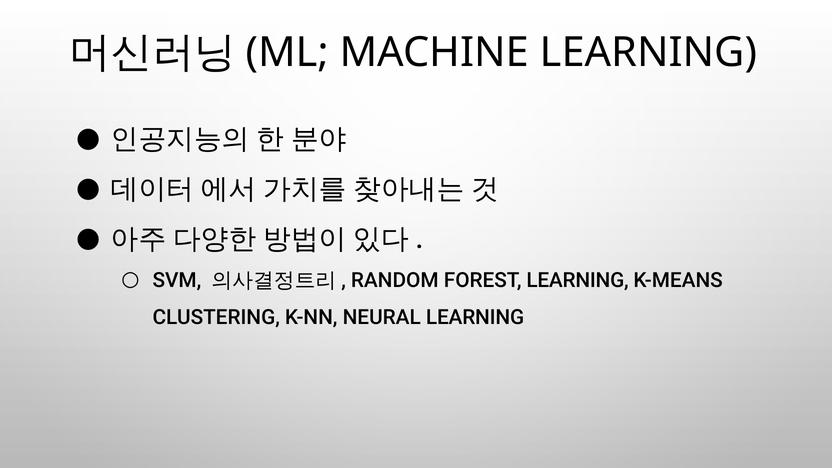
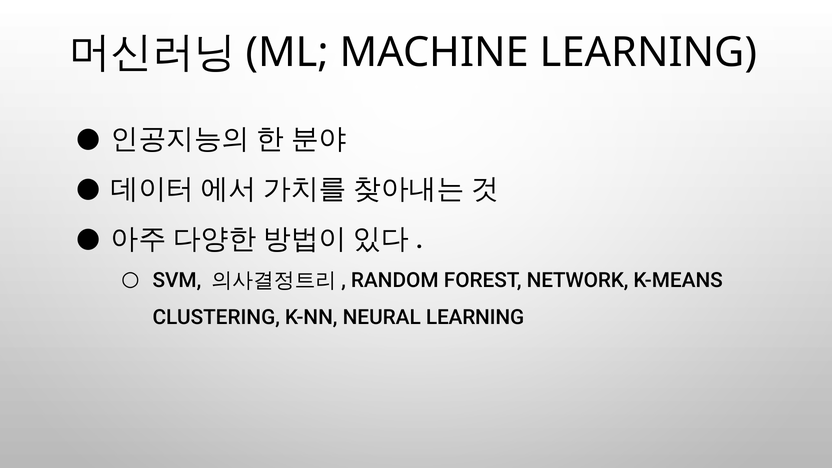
FOREST LEARNING: LEARNING -> NETWORK (578, 280)
